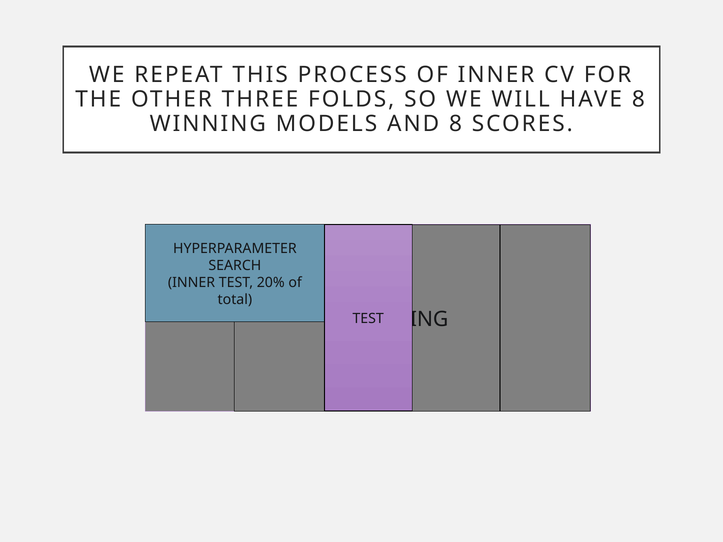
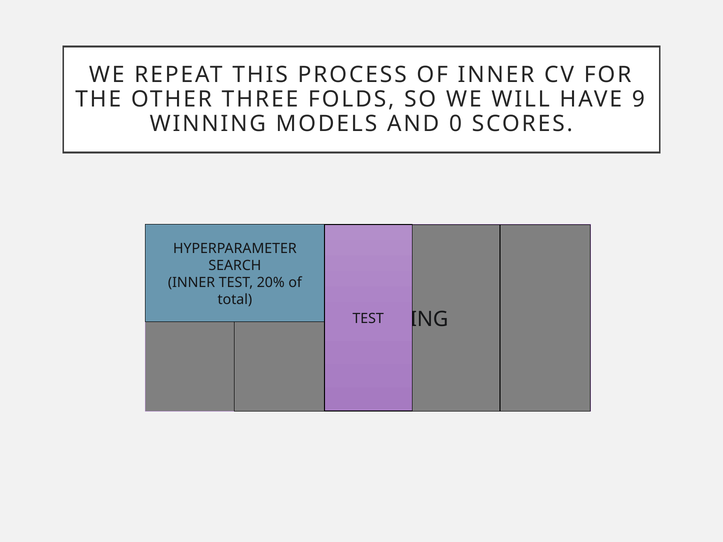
HAVE 8: 8 -> 9 (638, 99)
AND 8: 8 -> 0 (455, 124)
